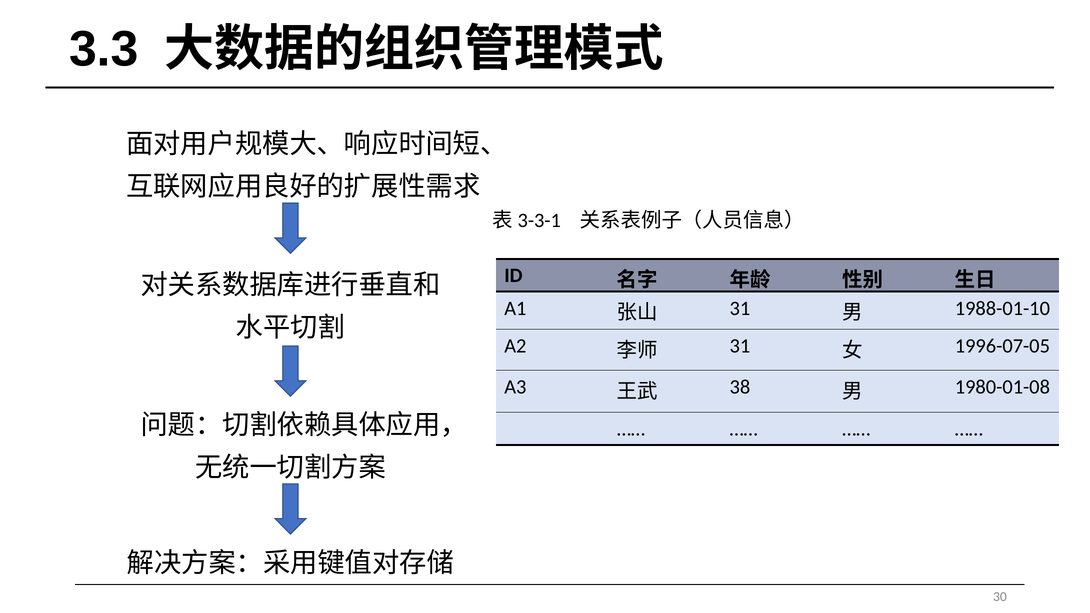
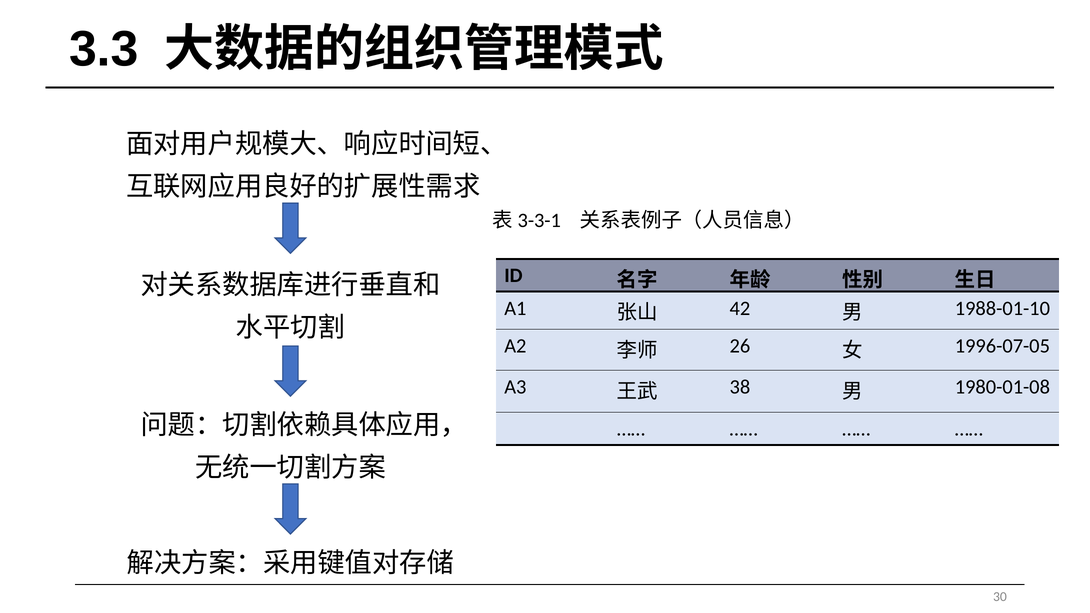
31: 31 -> 42 (740, 308)
31: 31 -> 26 (740, 346)
